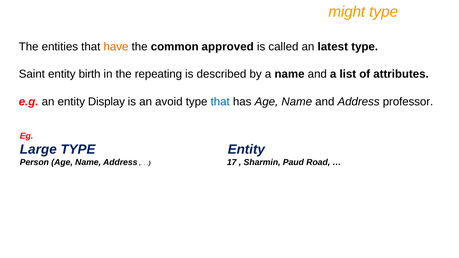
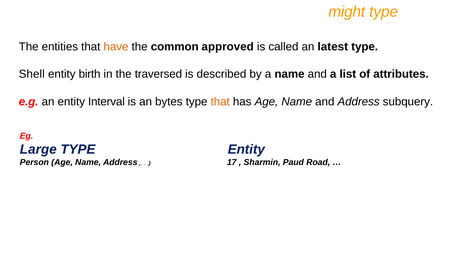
Saint: Saint -> Shell (32, 74)
repeating: repeating -> traversed (158, 74)
Display: Display -> Interval (106, 102)
avoid: avoid -> bytes (169, 102)
that colour: blue -> orange (220, 102)
professor: professor -> subquery (408, 102)
